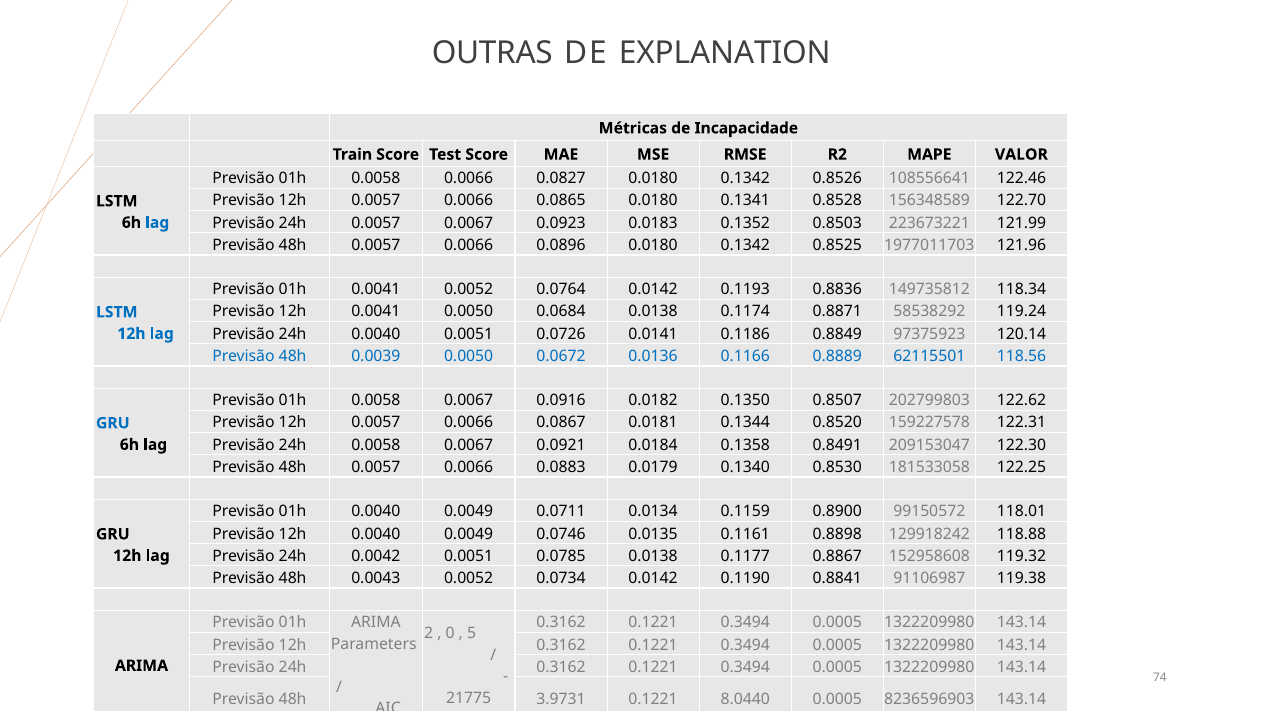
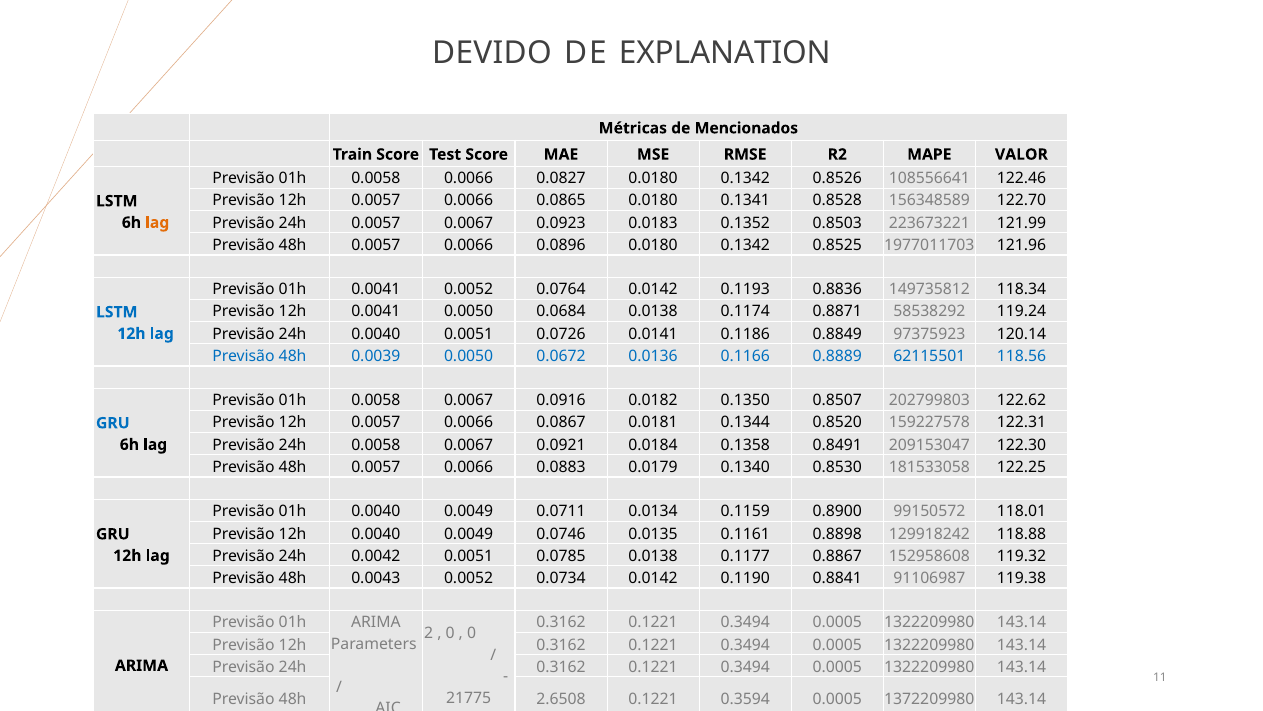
OUTRAS: OUTRAS -> DEVIDO (492, 53)
Incapacidade: Incapacidade -> Mencionados (746, 128)
lag colour: blue -> orange (157, 222)
5: 5 -> 0 (472, 633)
74: 74 -> 11 (1160, 677)
3.9731: 3.9731 -> 2.6508 (561, 698)
8.0440: 8.0440 -> 0.3594 (745, 698)
8236596903: 8236596903 -> 1372209980 (929, 698)
